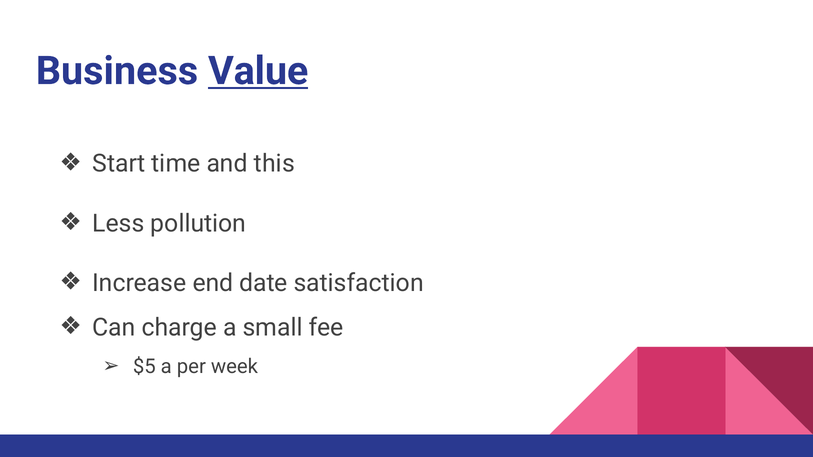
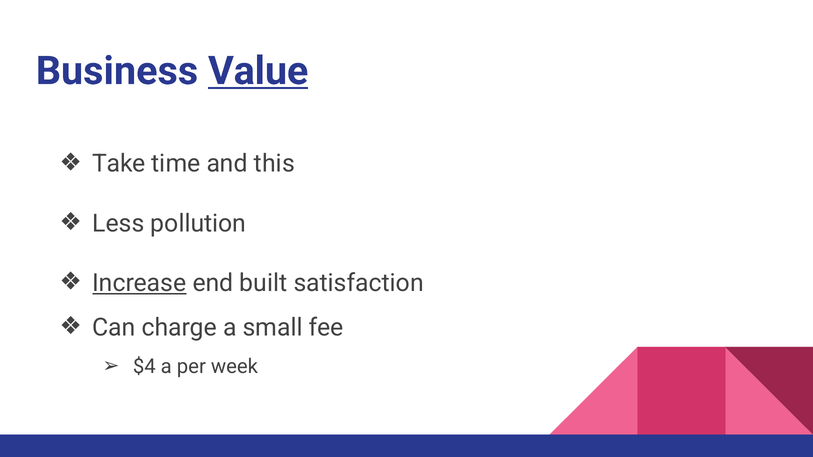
Start: Start -> Take (119, 164)
Increase underline: none -> present (139, 283)
date: date -> built (263, 283)
$5: $5 -> $4 (144, 367)
